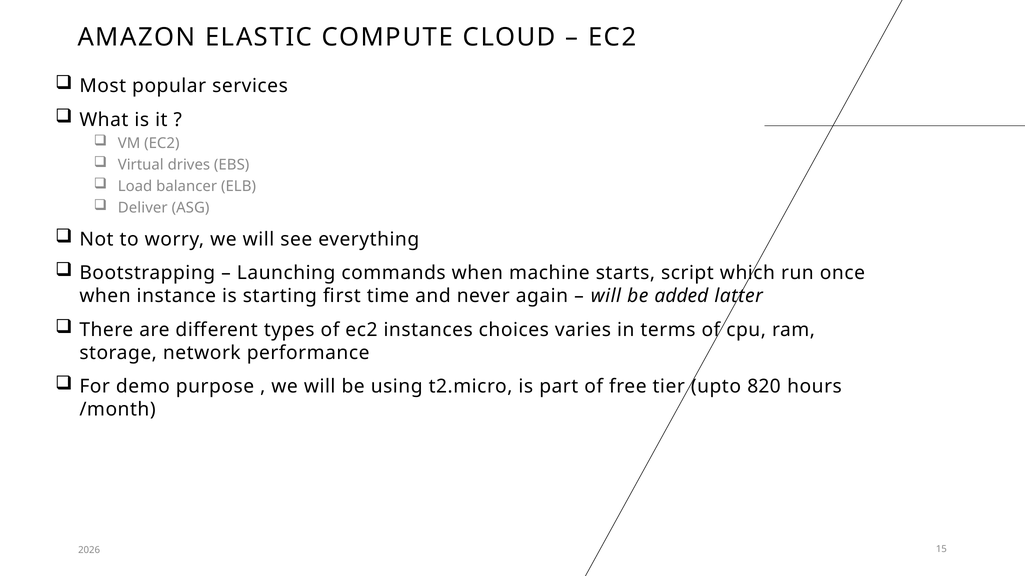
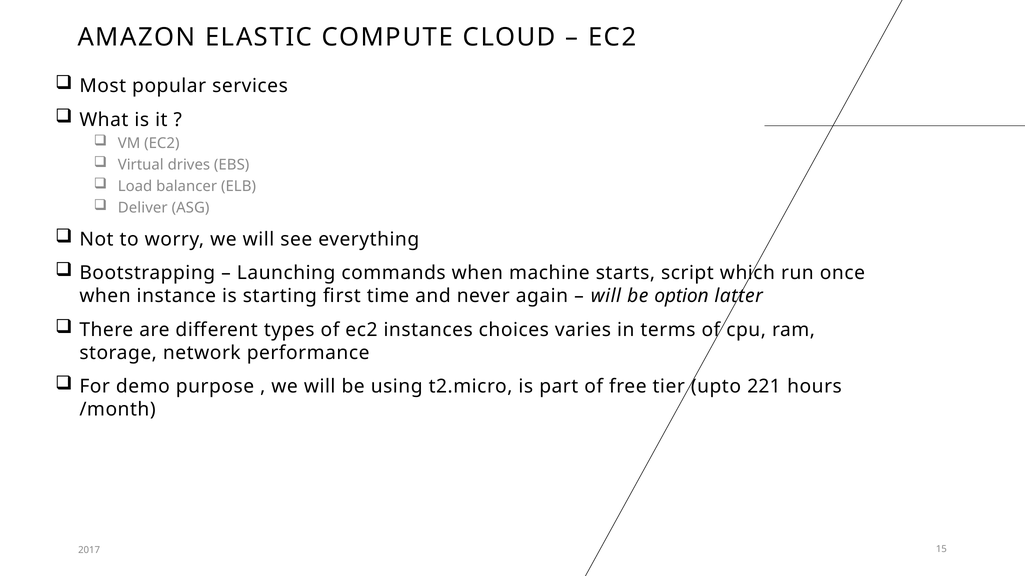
added: added -> option (681, 296)
820: 820 -> 221 (764, 387)
2026: 2026 -> 2017 (89, 550)
